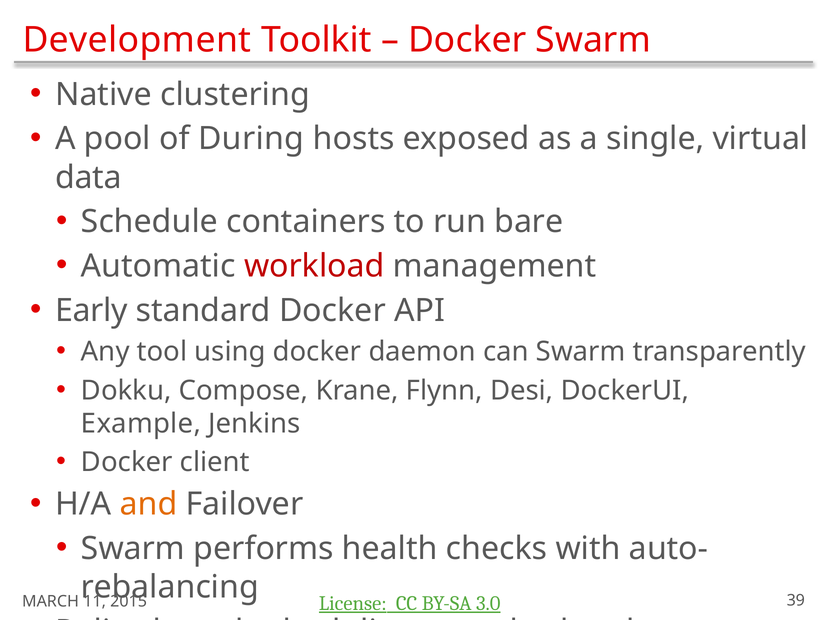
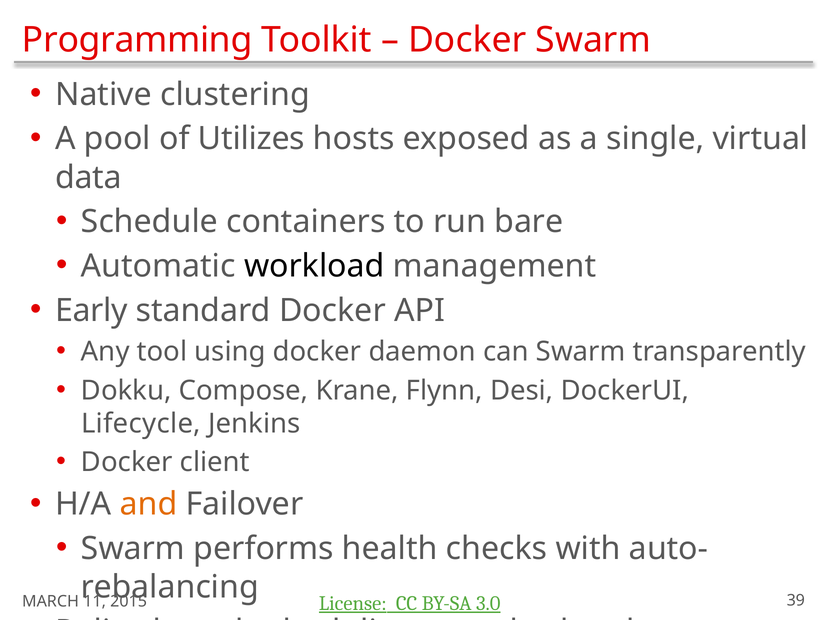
Development: Development -> Programming (137, 40)
During: During -> Utilizes (251, 139)
workload colour: red -> black (314, 266)
Example: Example -> Lifecycle (141, 424)
